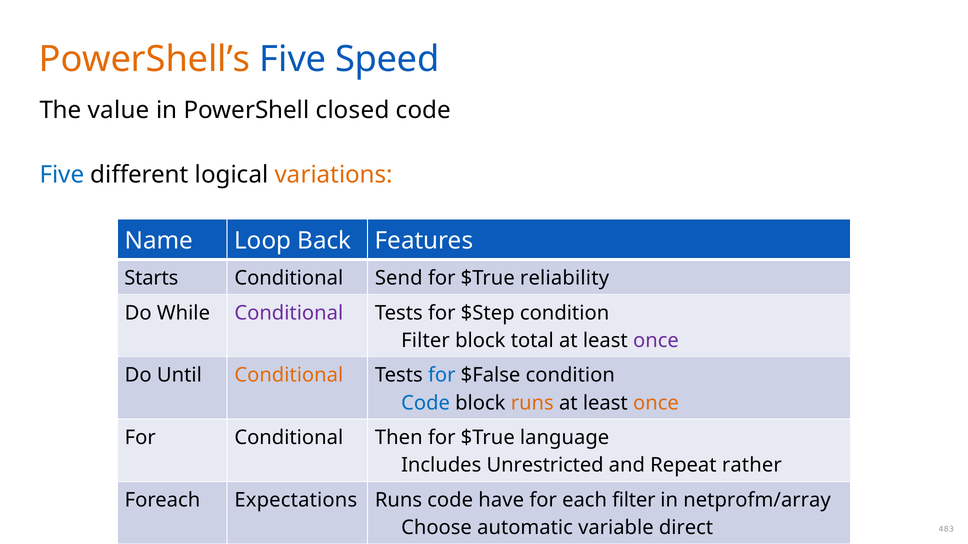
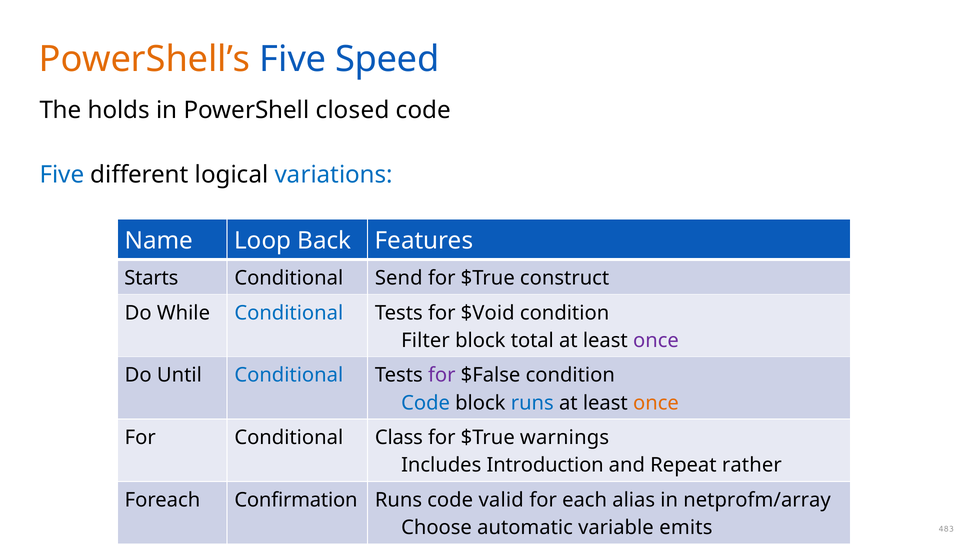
value: value -> holds (119, 111)
variations colour: orange -> blue (334, 175)
reliability: reliability -> construct (565, 278)
Conditional colour: purple -> blue (289, 313)
$Step: $Step -> $Void (488, 313)
Conditional colour: orange -> blue (289, 376)
for colour: blue -> purple (442, 376)
runs colour: orange -> blue (532, 403)
Then: Then -> Class (399, 438)
language: language -> warnings (565, 438)
Unrestricted: Unrestricted -> Introduction (545, 466)
Expectations: Expectations -> Confirmation (296, 501)
have: have -> valid (501, 501)
each filter: filter -> alias (634, 501)
direct: direct -> emits (686, 528)
